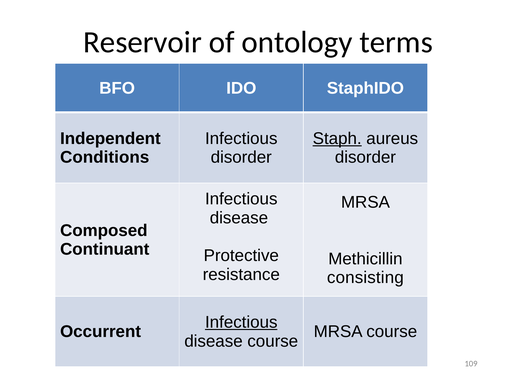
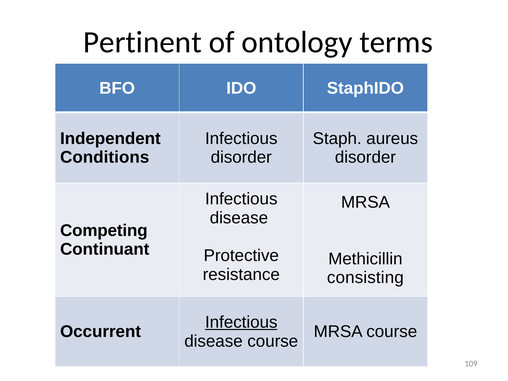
Reservoir: Reservoir -> Pertinent (142, 42)
Staph underline: present -> none (337, 139)
Composed: Composed -> Competing (104, 231)
